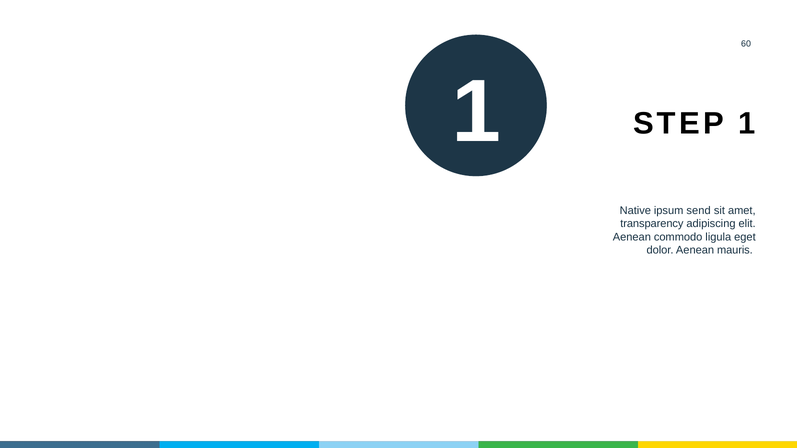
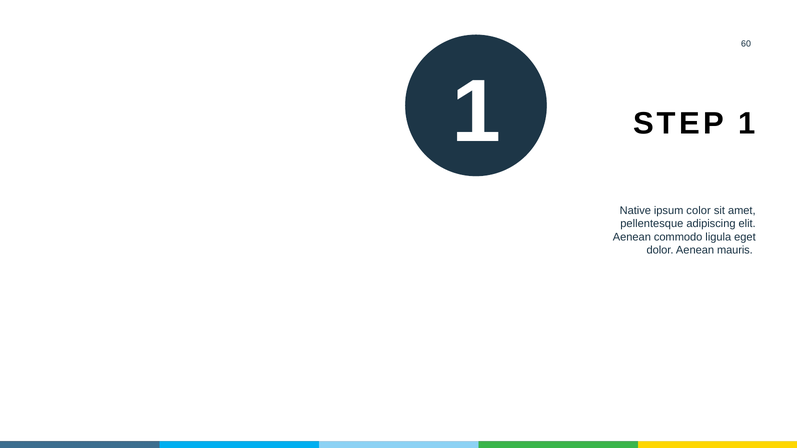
send: send -> color (699, 211)
transparency: transparency -> pellentesque (652, 224)
